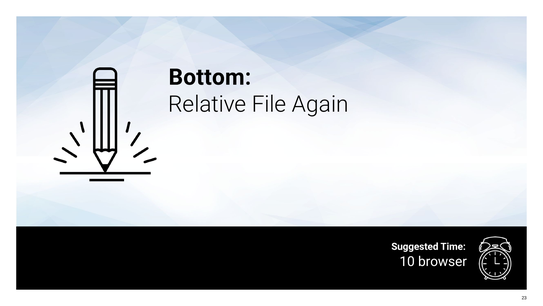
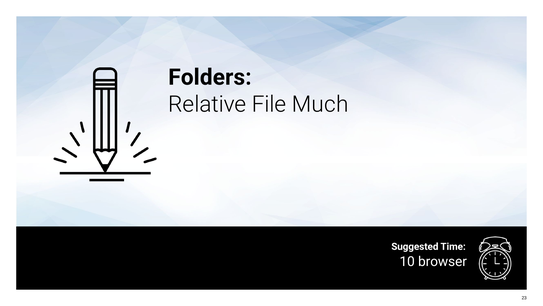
Bottom: Bottom -> Folders (210, 77)
Again: Again -> Much (320, 104)
